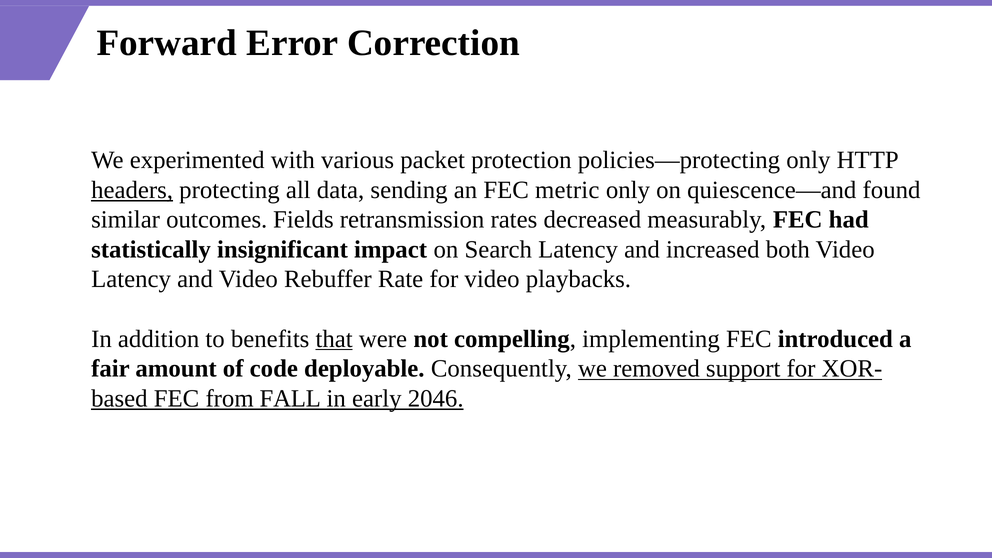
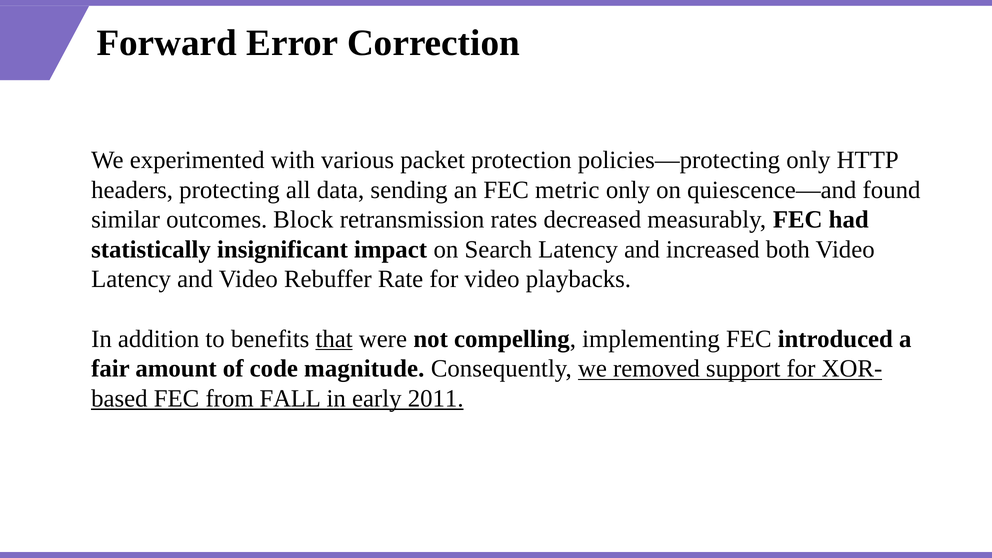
headers underline: present -> none (132, 190)
Fields: Fields -> Block (303, 220)
deployable: deployable -> magnitude (364, 369)
2046: 2046 -> 2011 (436, 398)
